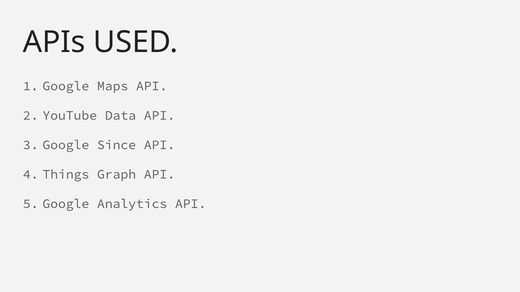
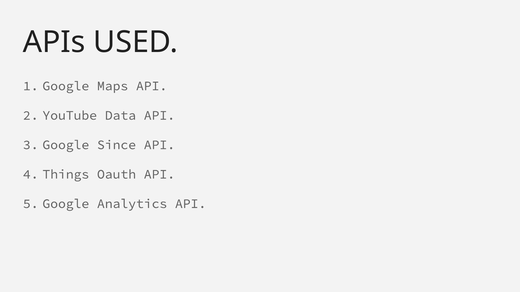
Graph: Graph -> Oauth (117, 175)
